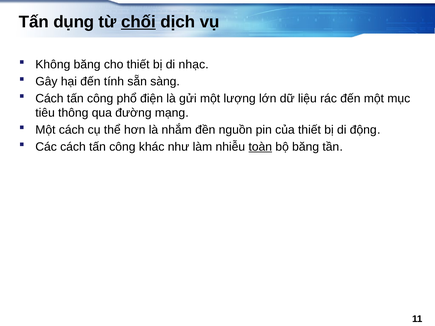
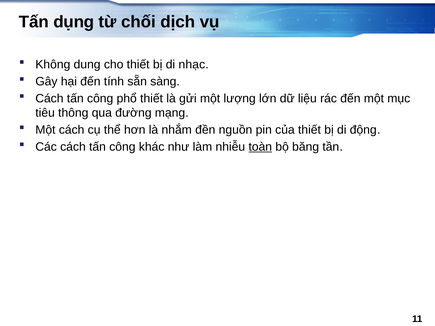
chối underline: present -> none (138, 22)
Không băng: băng -> dung (87, 65)
phổ điện: điện -> thiết (152, 98)
